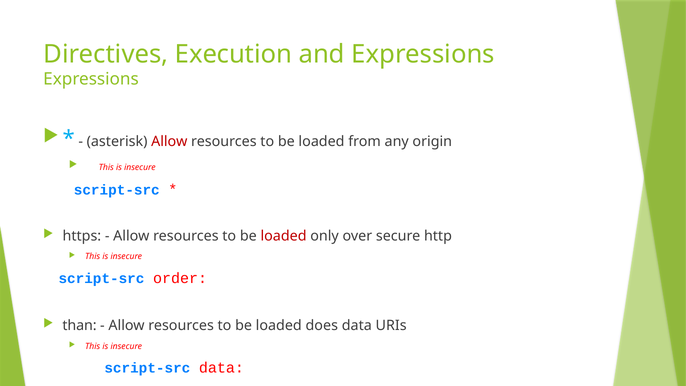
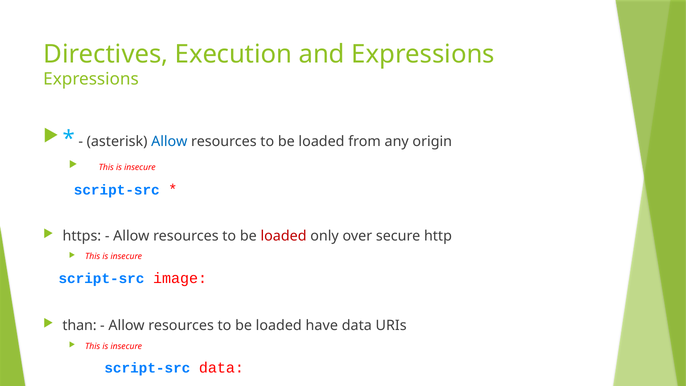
Allow colour: red -> blue (169, 142)
order: order -> image (180, 278)
does: does -> have (322, 326)
